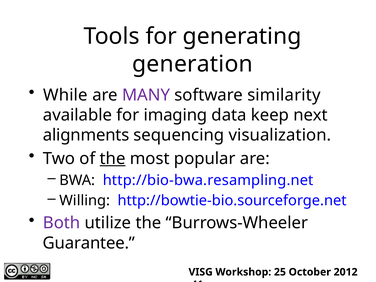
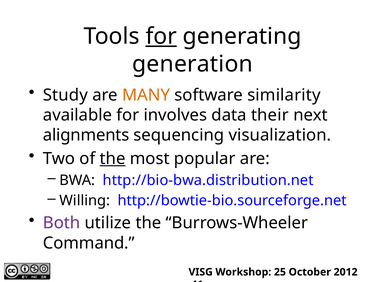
for underline: none -> present (161, 36)
While: While -> Study (65, 95)
MANY colour: purple -> orange (146, 95)
imaging: imaging -> involves (175, 115)
keep: keep -> their (270, 115)
http://bio-bwa.resampling.net: http://bio-bwa.resampling.net -> http://bio-bwa.distribution.net (208, 180)
Guarantee: Guarantee -> Command (89, 243)
